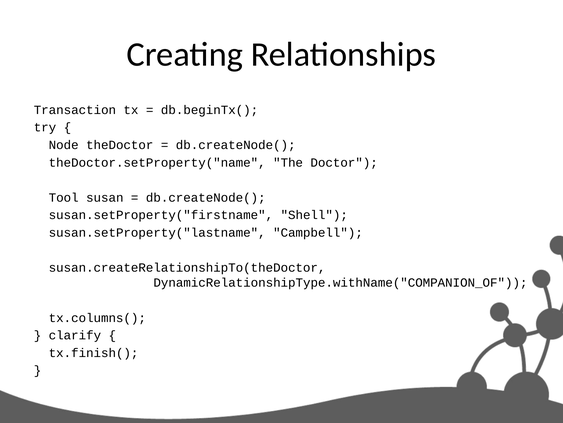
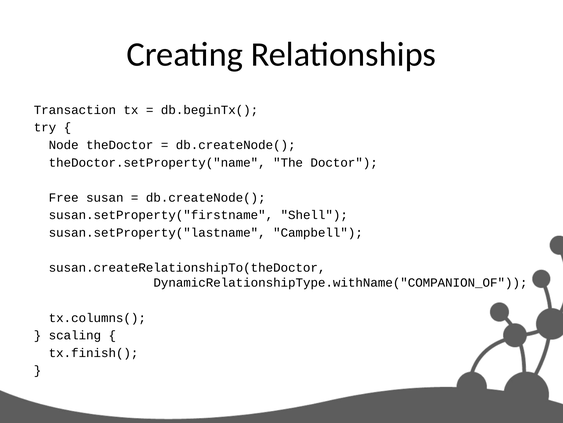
Tool: Tool -> Free (64, 197)
clarify: clarify -> scaling (75, 335)
